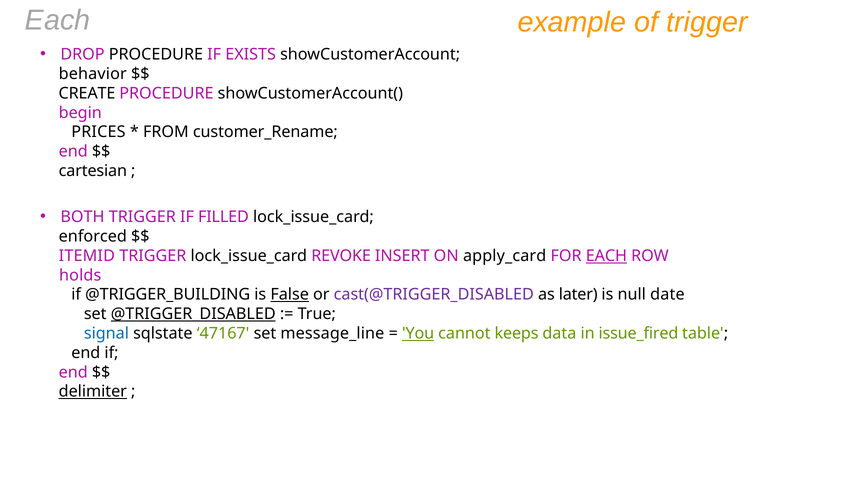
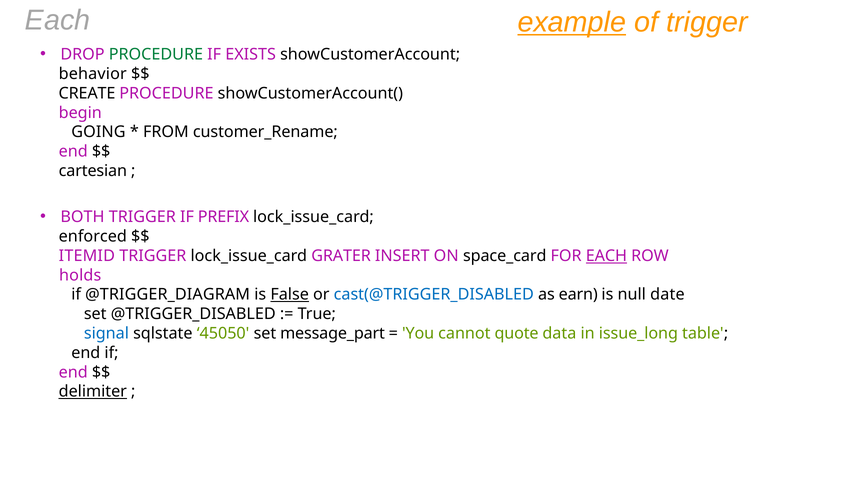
example underline: none -> present (572, 22)
PROCEDURE colour: black -> green (156, 54)
PRICES: PRICES -> GOING (98, 132)
FILLED: FILLED -> PREFIX (223, 217)
REVOKE: REVOKE -> GRATER (341, 256)
apply_card: apply_card -> space_card (505, 256)
@TRIGGER_BUILDING: @TRIGGER_BUILDING -> @TRIGGER_DIAGRAM (168, 295)
cast(@TRIGGER_DISABLED colour: purple -> blue (434, 295)
later: later -> earn (578, 295)
@TRIGGER_DISABLED underline: present -> none (193, 314)
47167: 47167 -> 45050 (223, 333)
message_line: message_line -> message_part (333, 333)
You underline: present -> none (418, 333)
keeps: keeps -> quote (517, 333)
issue_fired: issue_fired -> issue_long (638, 333)
